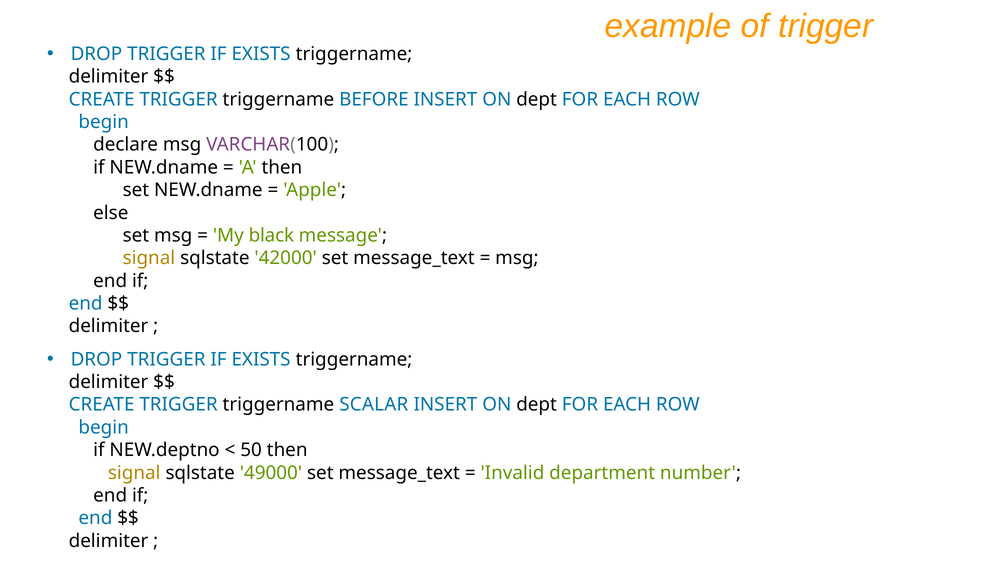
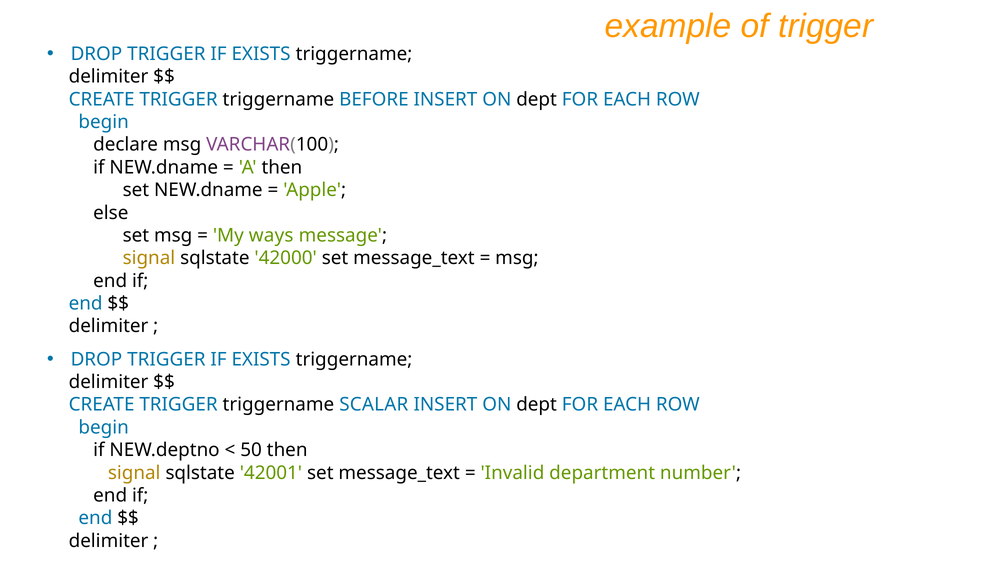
black: black -> ways (271, 235)
49000: 49000 -> 42001 (271, 472)
